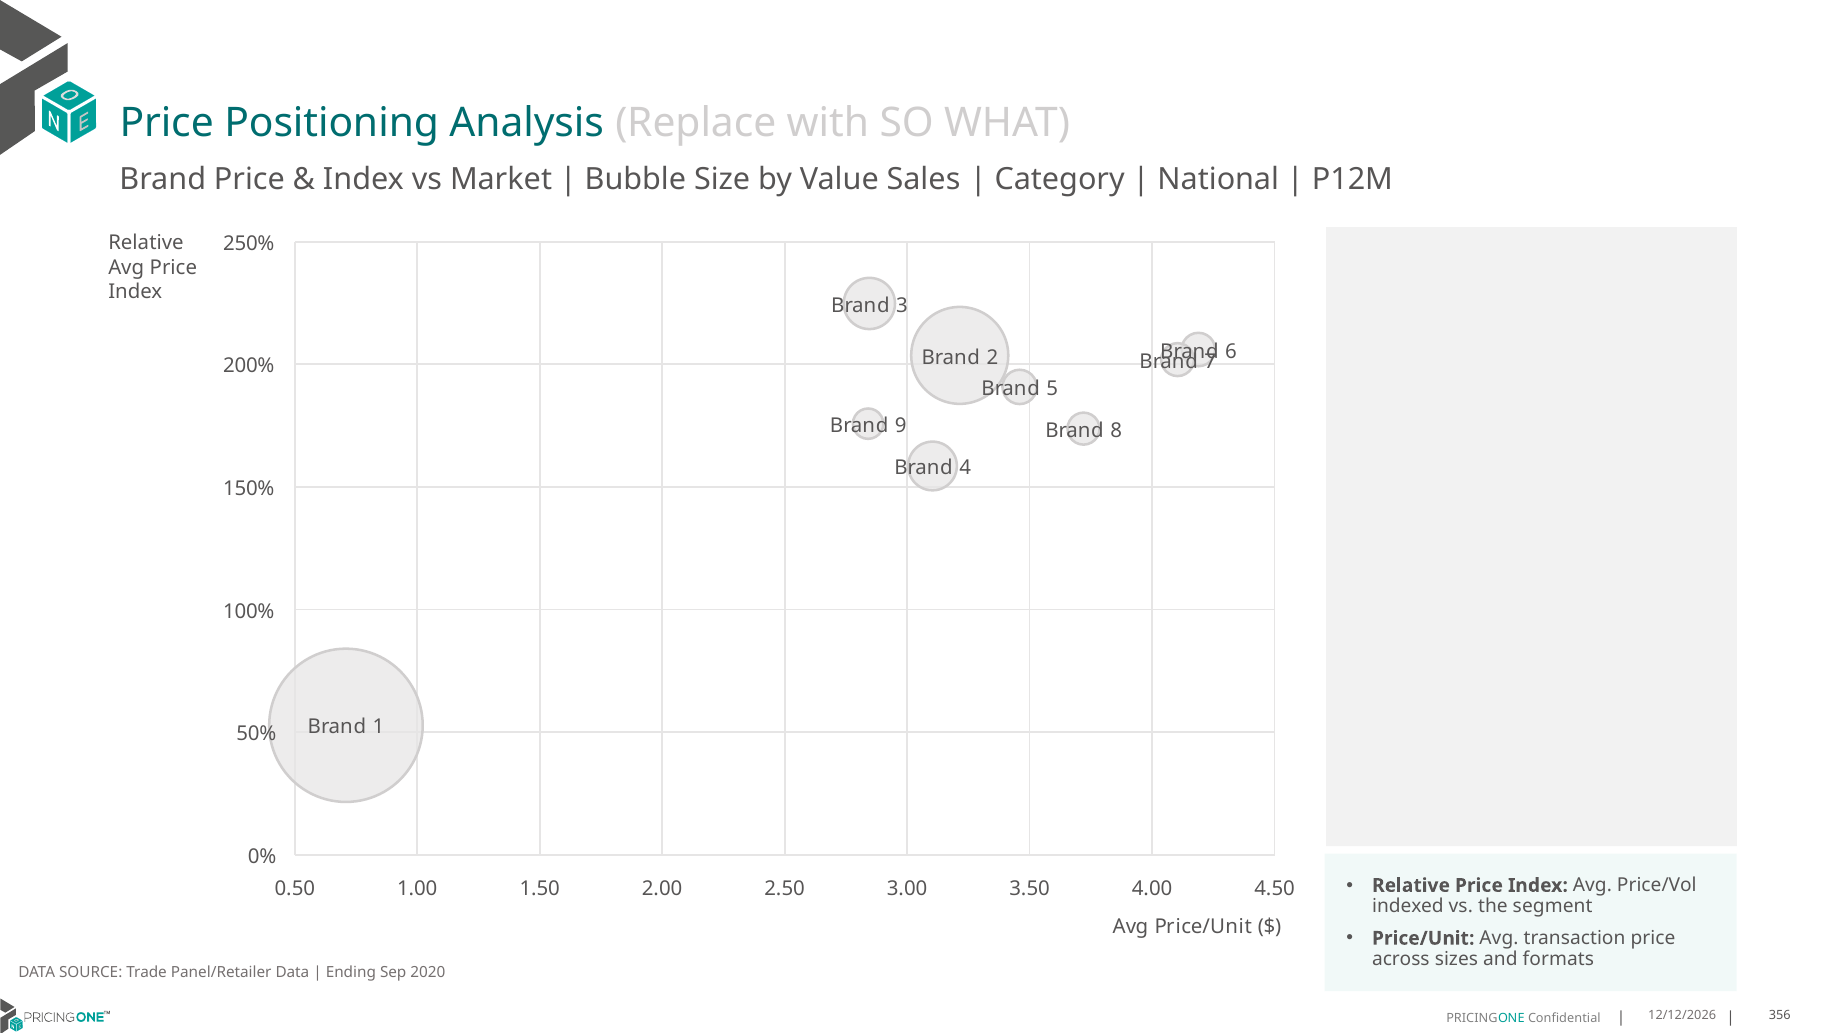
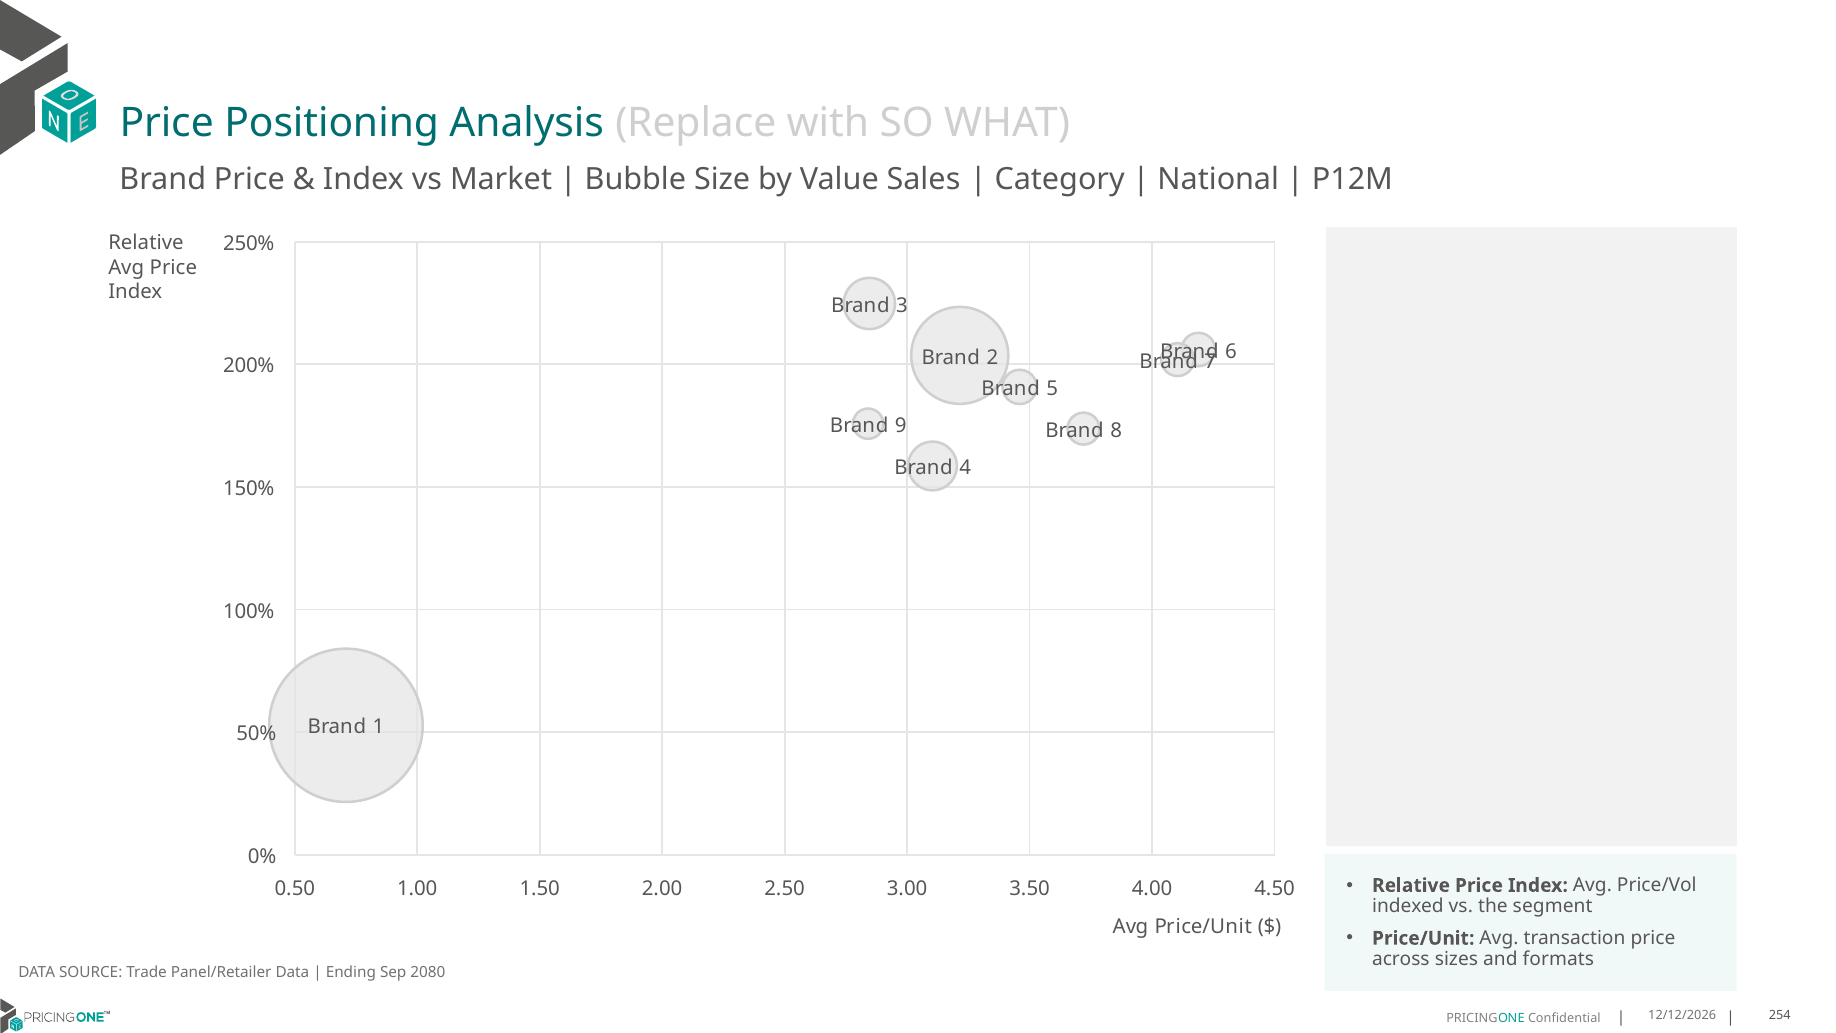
2020: 2020 -> 2080 (428, 973)
356: 356 -> 254 (1780, 1015)
